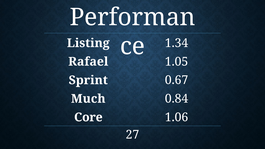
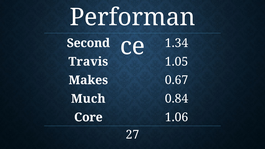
Listing: Listing -> Second (88, 43)
Rafael: Rafael -> Travis (88, 62)
Sprint: Sprint -> Makes (88, 80)
